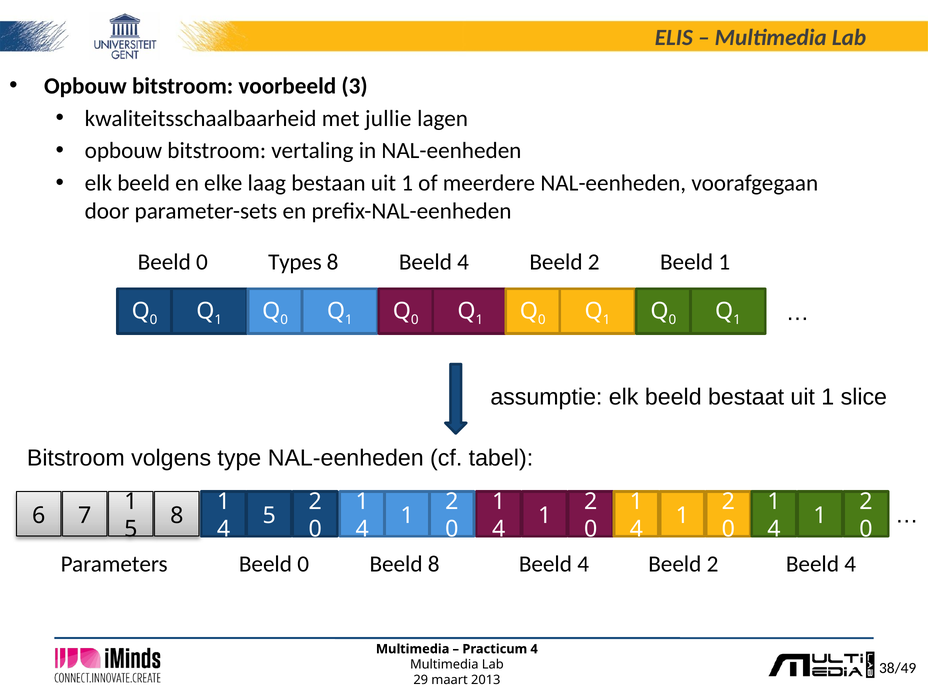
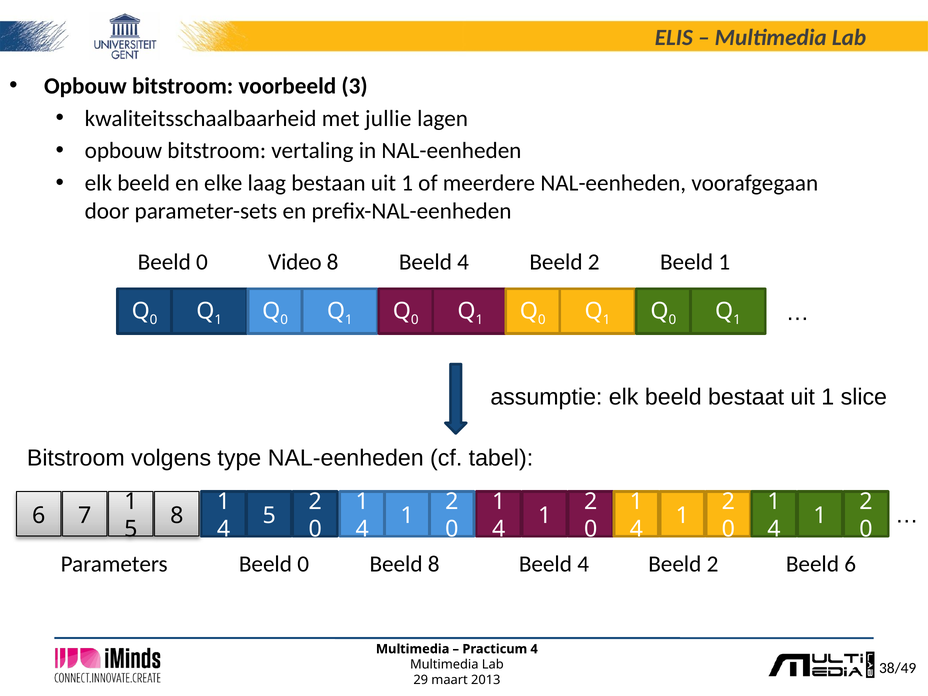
Types: Types -> Video (295, 262)
2 Beeld 4: 4 -> 6 (850, 564)
